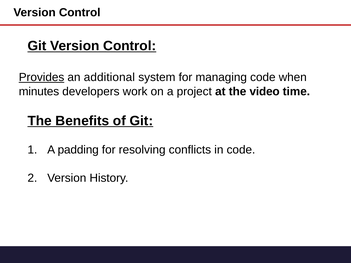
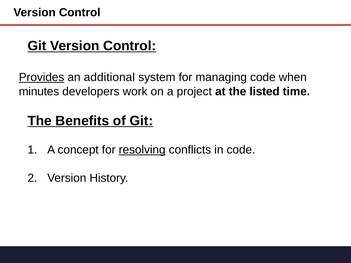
video: video -> listed (265, 92)
padding: padding -> concept (78, 150)
resolving underline: none -> present (142, 150)
